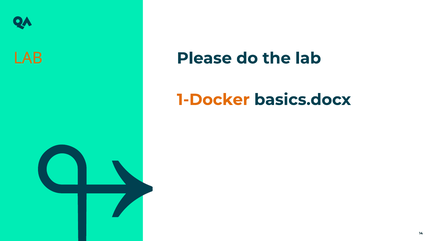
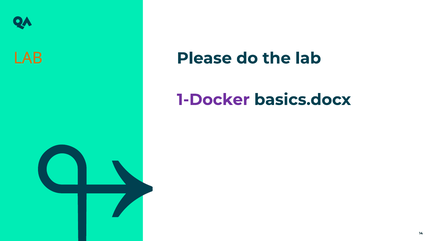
1-Docker colour: orange -> purple (213, 100)
